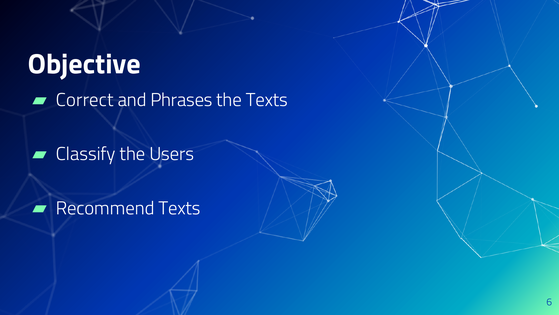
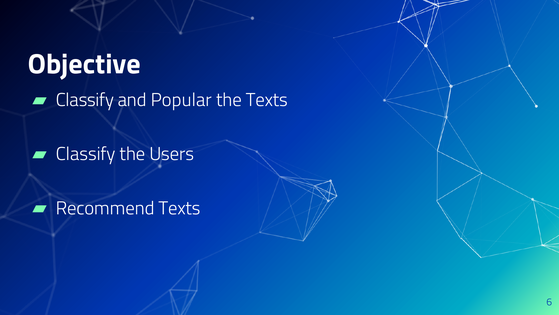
Correct: Correct -> Classify (85, 100)
Phrases: Phrases -> Popular (181, 100)
